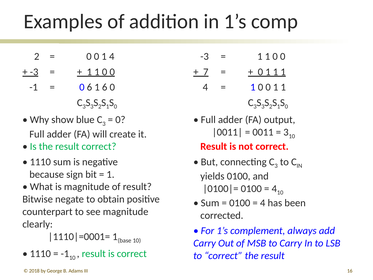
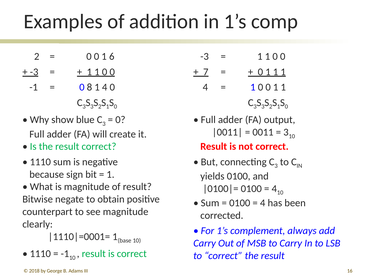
0 1 4: 4 -> 6 (112, 56)
0 6: 6 -> 8 (89, 87)
6: 6 -> 4 (105, 87)
